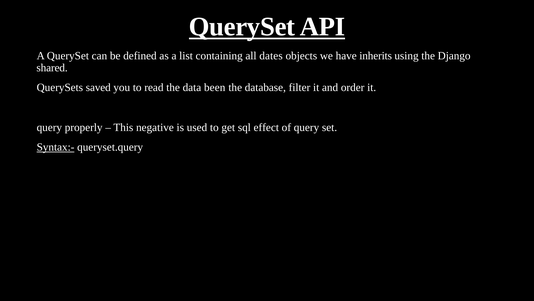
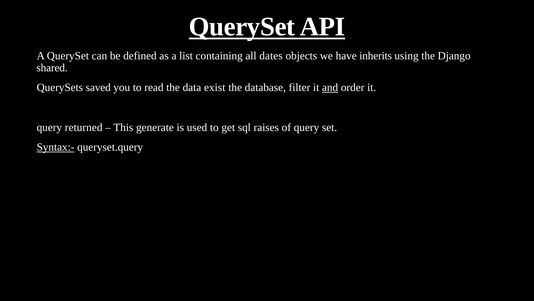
been: been -> exist (215, 87)
and underline: none -> present (330, 87)
properly: properly -> returned (84, 127)
negative: negative -> generate (155, 127)
effect: effect -> raises (266, 127)
